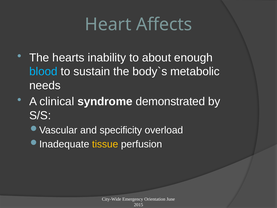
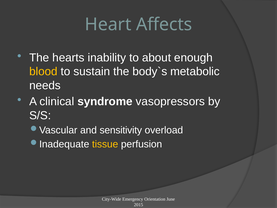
blood colour: light blue -> yellow (43, 71)
demonstrated: demonstrated -> vasopressors (170, 101)
specificity: specificity -> sensitivity (121, 130)
